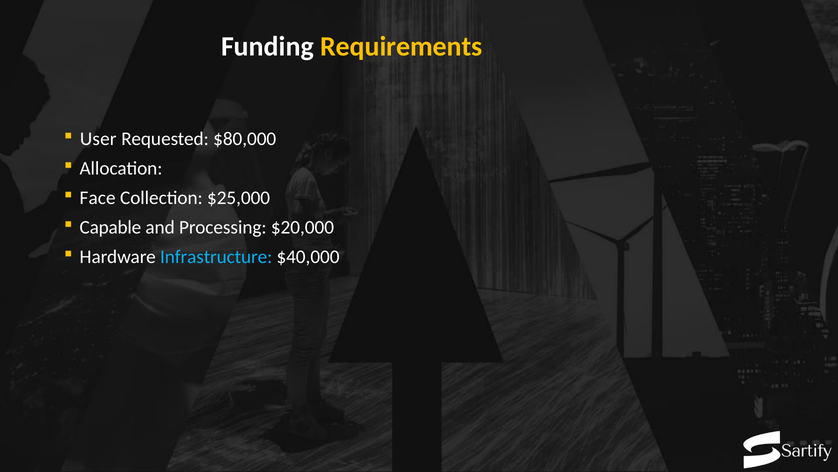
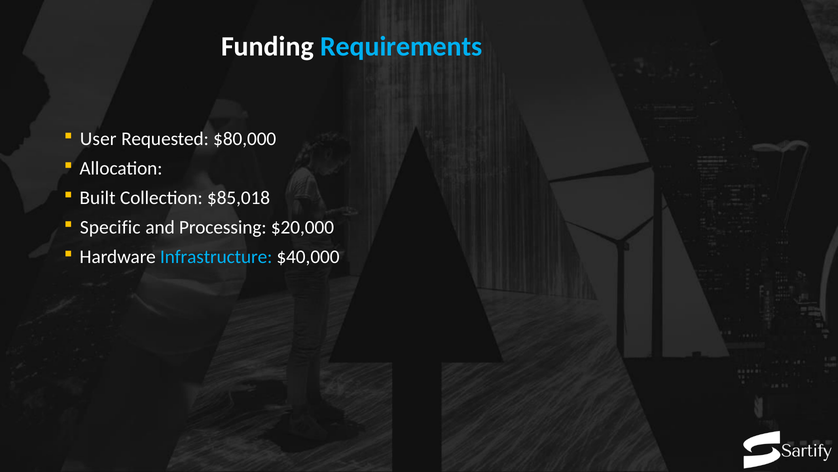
Requirements colour: yellow -> light blue (401, 47)
Face: Face -> Built (98, 198)
$25,000: $25,000 -> $85,018 (239, 198)
Capable: Capable -> Specific (110, 227)
